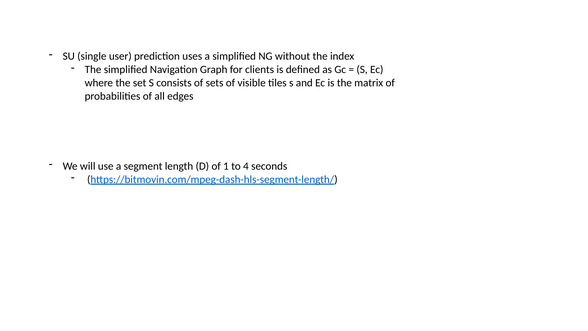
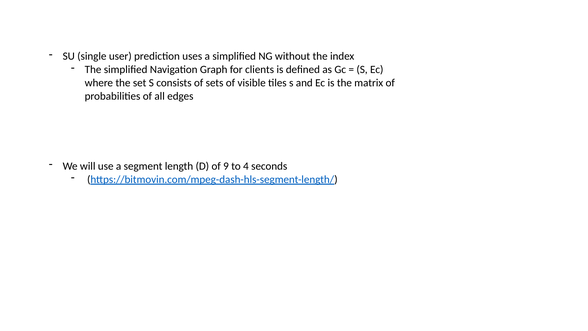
1: 1 -> 9 (226, 166)
